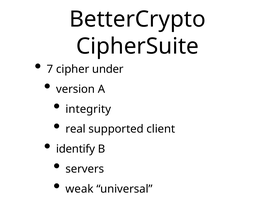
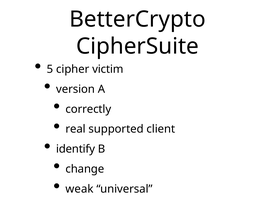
7: 7 -> 5 (50, 69)
under: under -> victim (108, 69)
integrity: integrity -> correctly (88, 109)
servers: servers -> change (85, 169)
